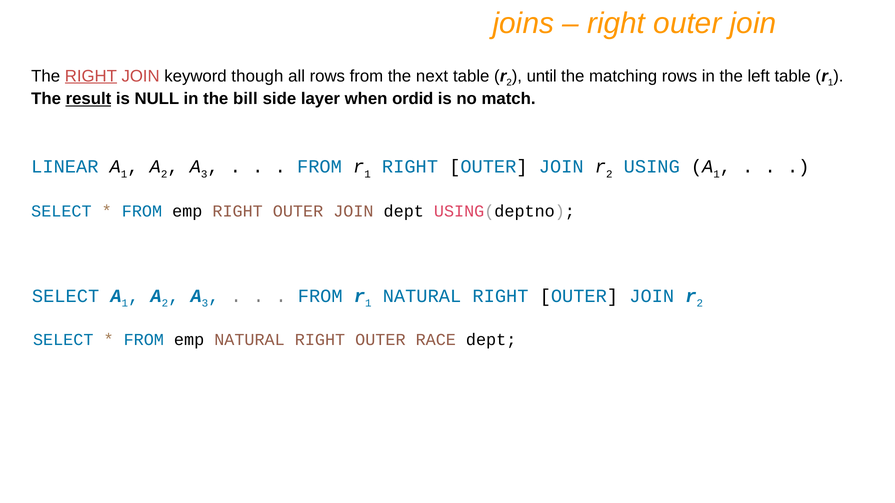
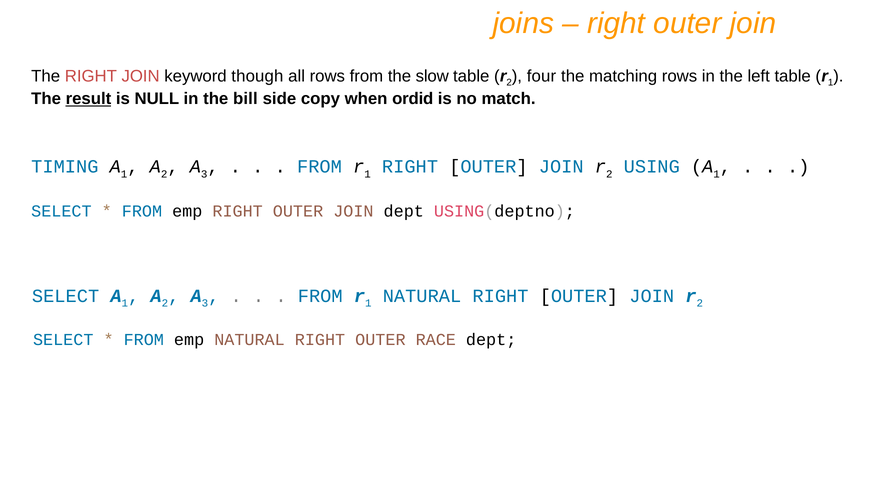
RIGHT underline: present -> none (91, 76)
next: next -> slow (432, 76)
until: until -> four (542, 76)
layer: layer -> copy (320, 99)
LINEAR: LINEAR -> TIMING (65, 167)
